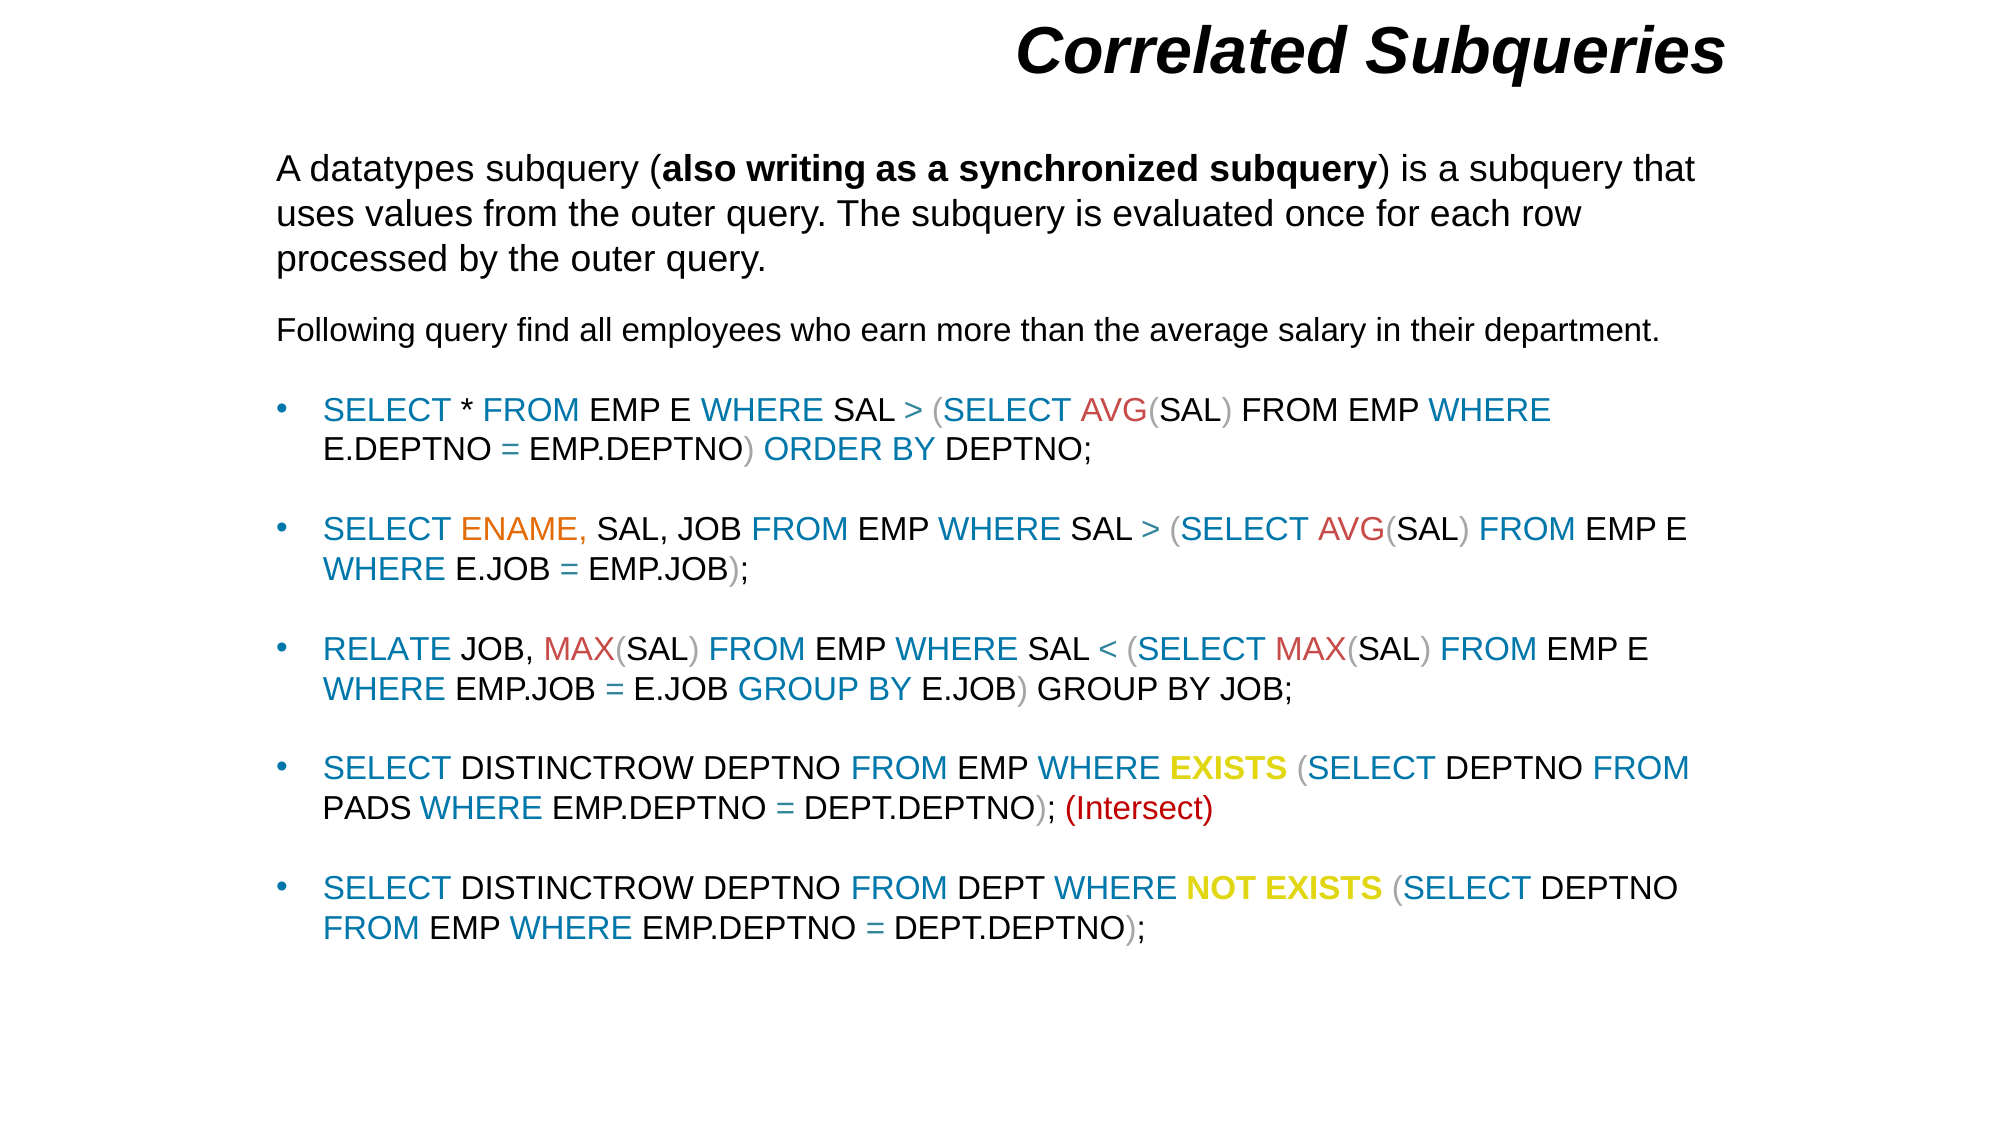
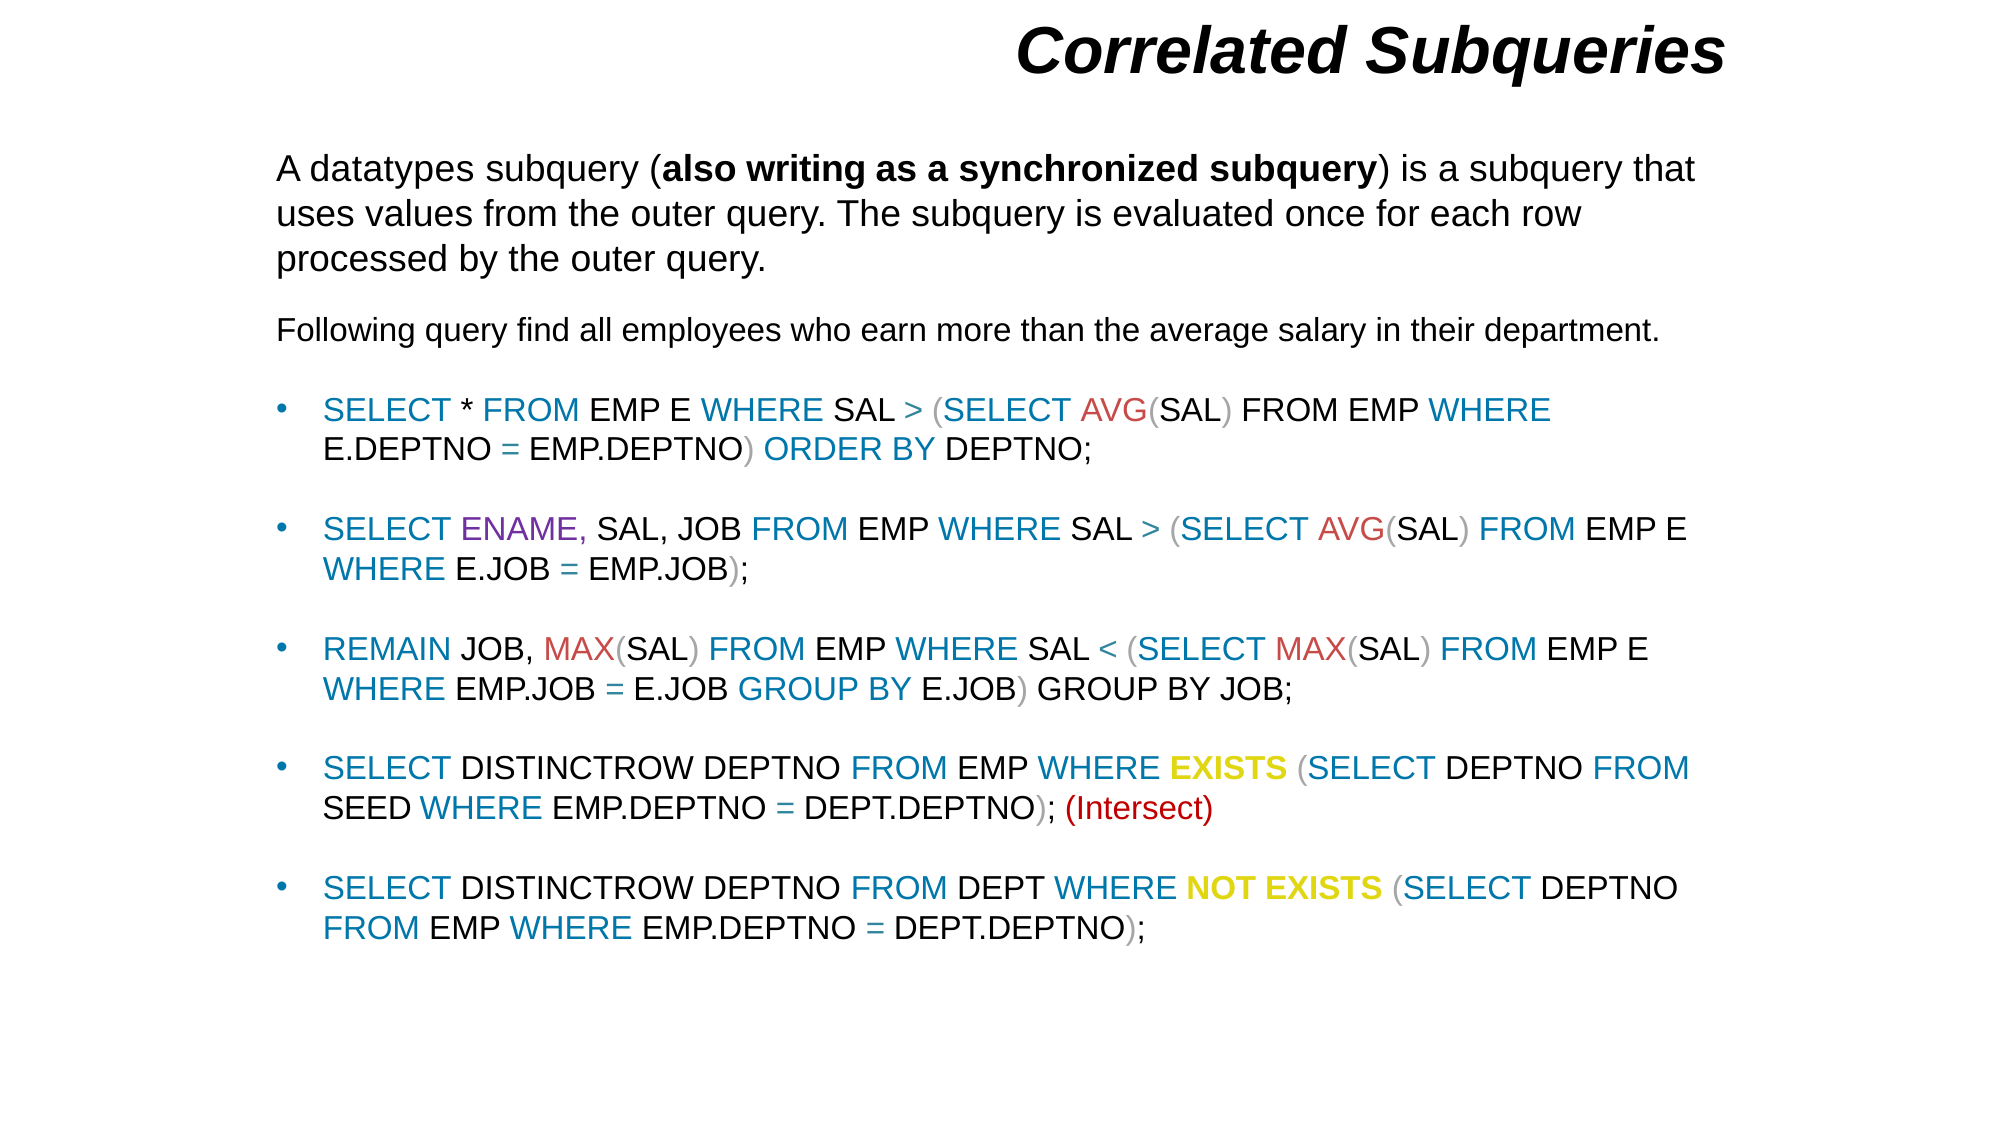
ENAME colour: orange -> purple (524, 530)
RELATE: RELATE -> REMAIN (387, 649)
PADS: PADS -> SEED (367, 808)
